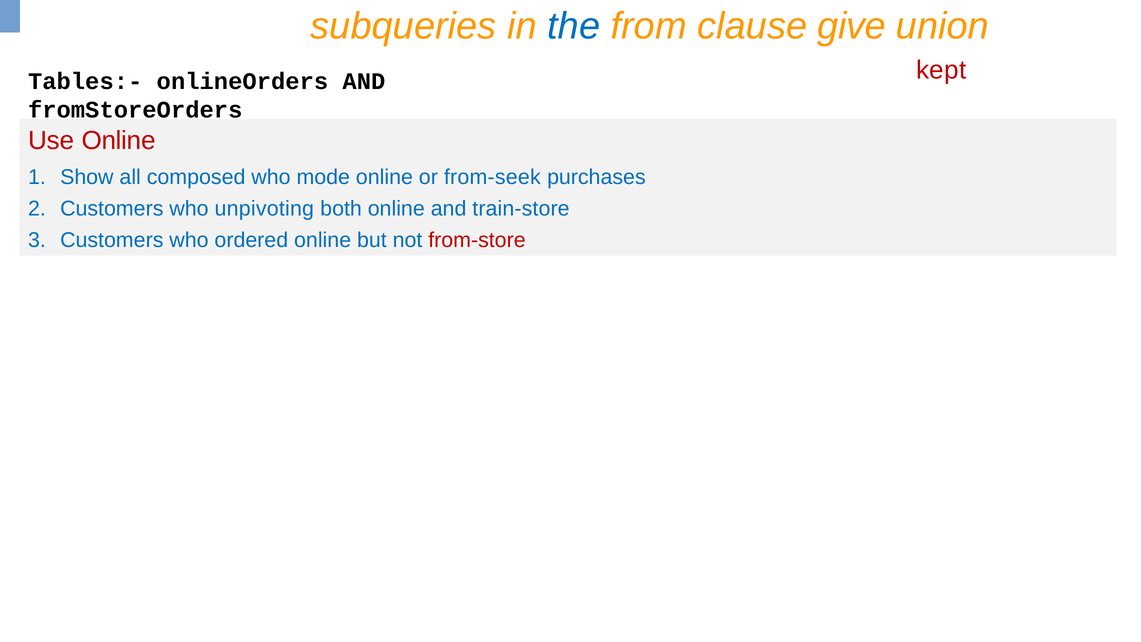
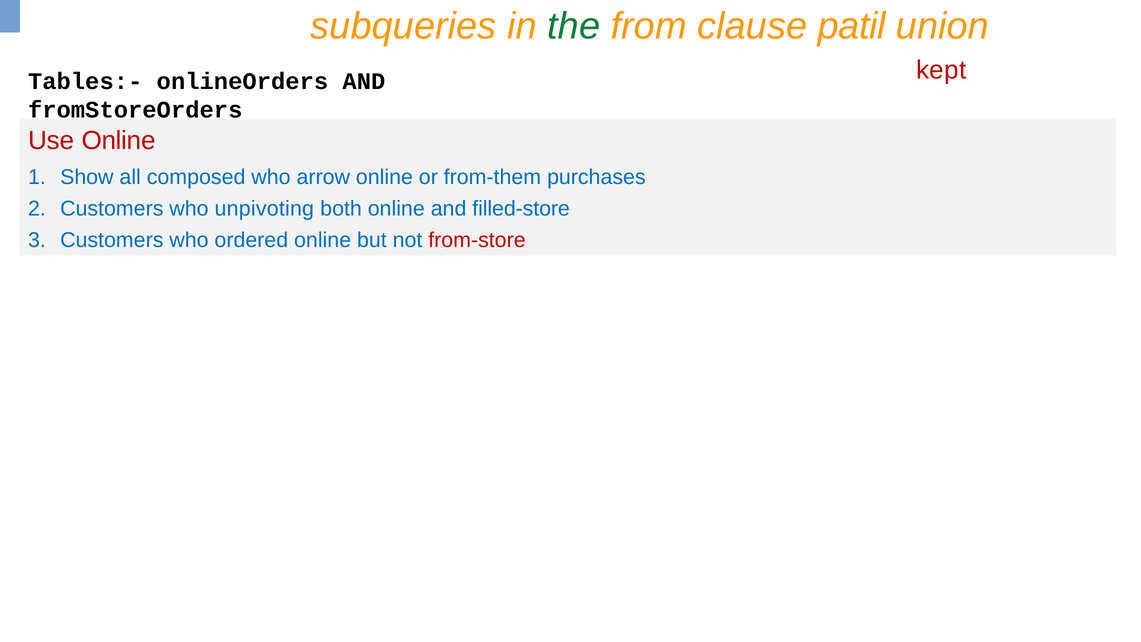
the colour: blue -> green (574, 26)
give: give -> patil (852, 26)
mode: mode -> arrow (323, 177)
from-seek: from-seek -> from-them (492, 177)
train-store: train-store -> filled-store (521, 209)
